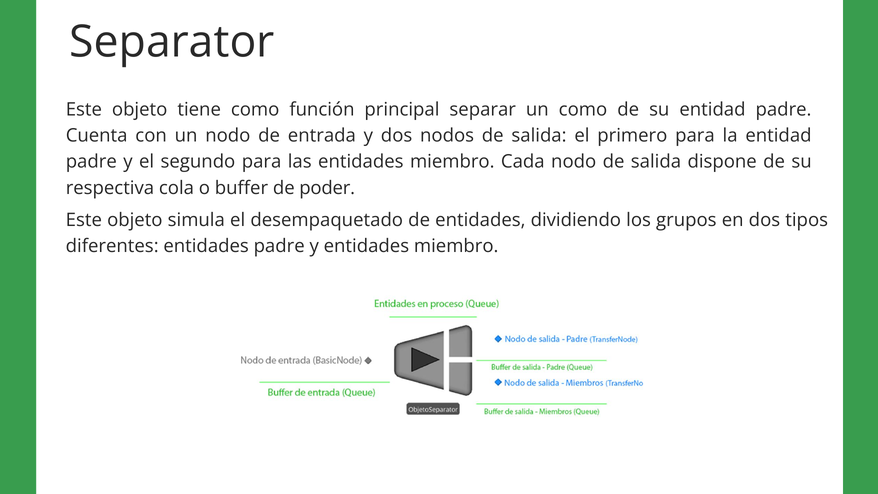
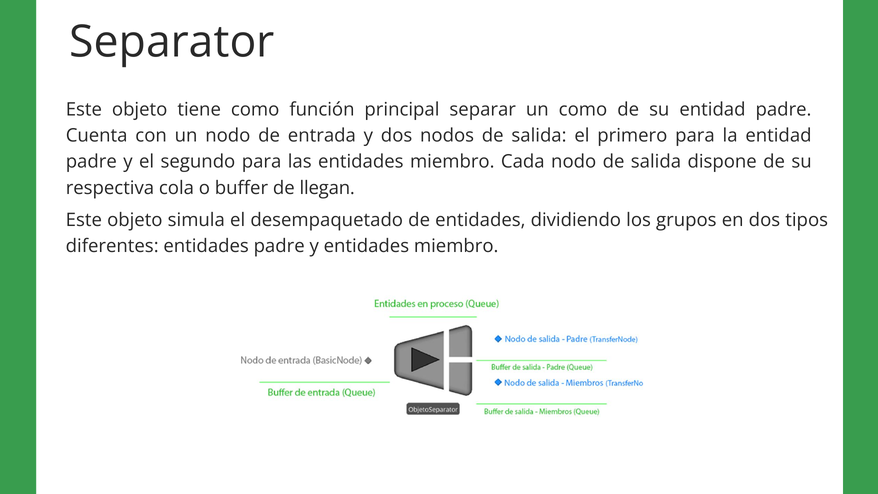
poder: poder -> llegan (327, 188)
